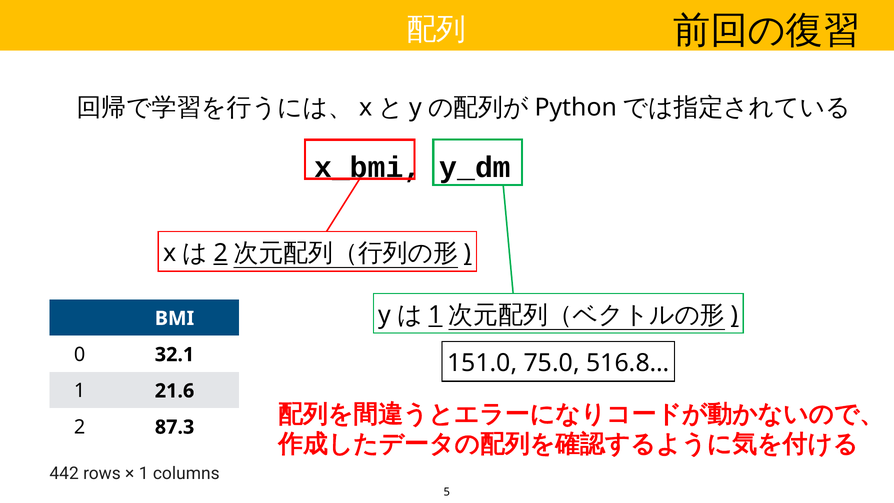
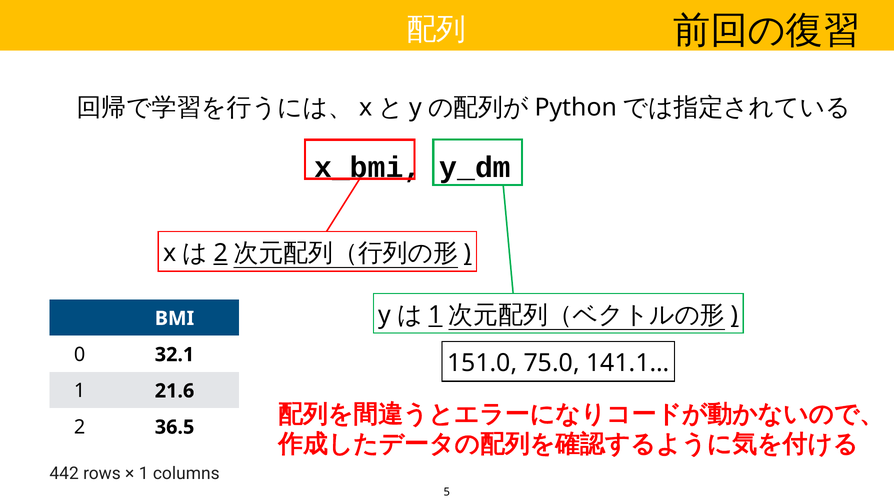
516.8…: 516.8… -> 141.1… (628, 363)
87.3: 87.3 -> 36.5 (175, 427)
